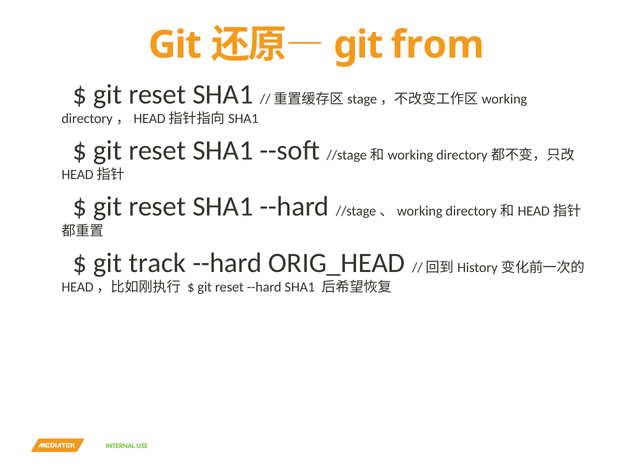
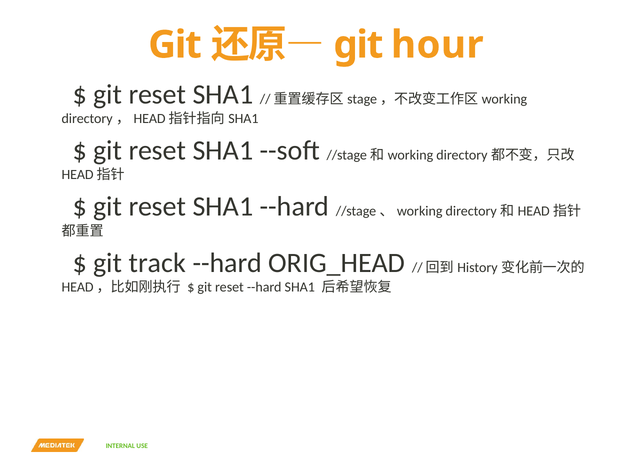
from: from -> hour (437, 45)
